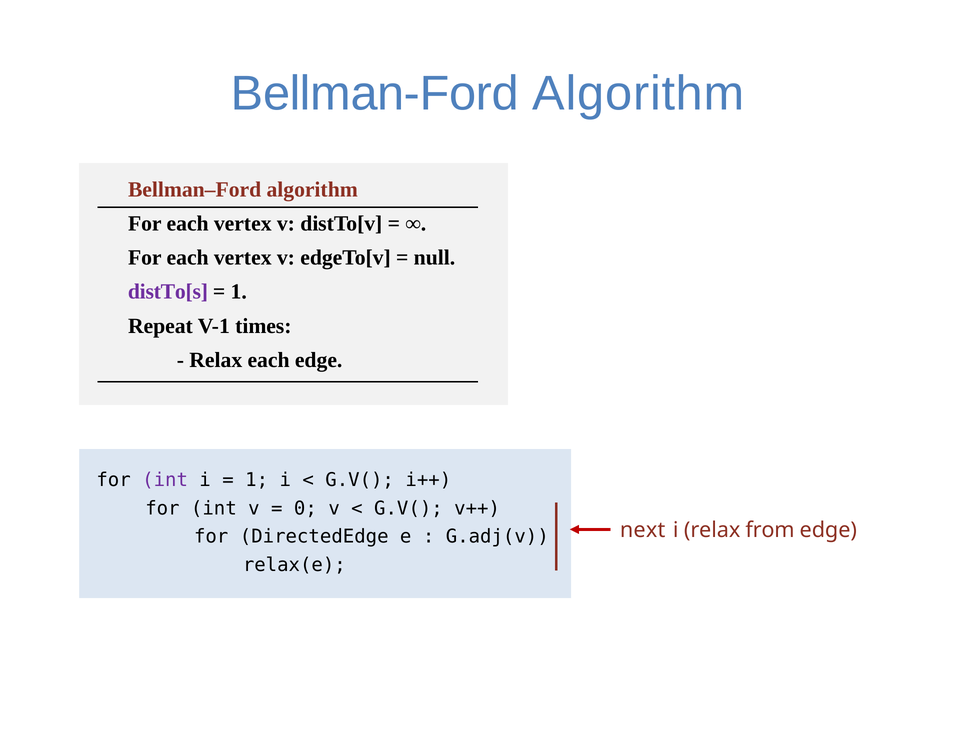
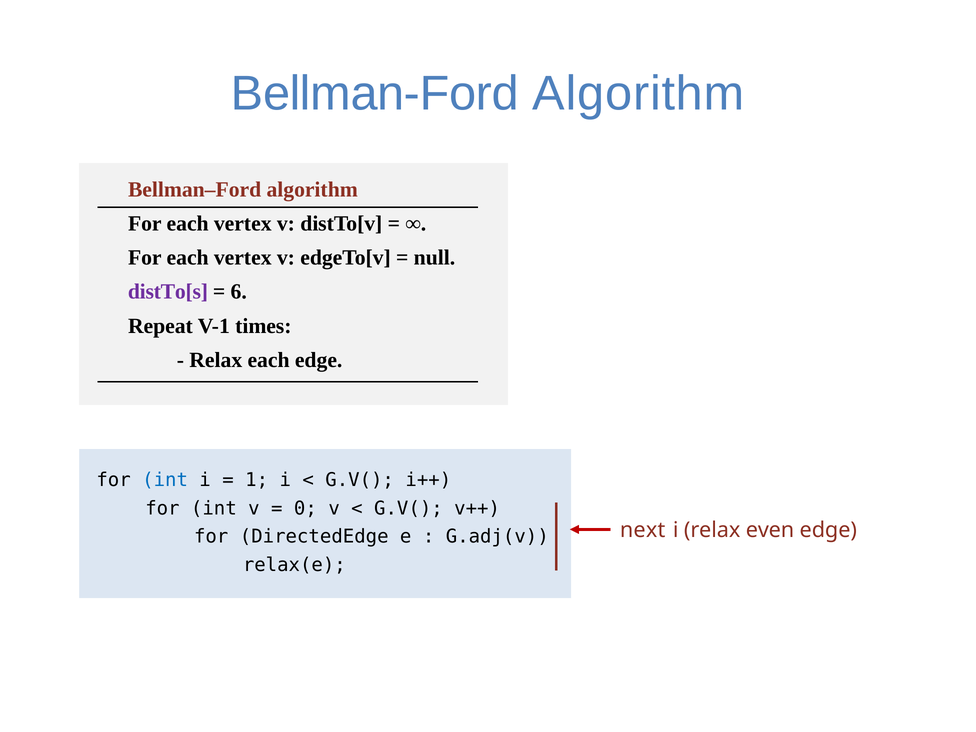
1: 1 -> 6 (239, 292)
int colour: purple -> blue (165, 480)
from: from -> even (770, 530)
